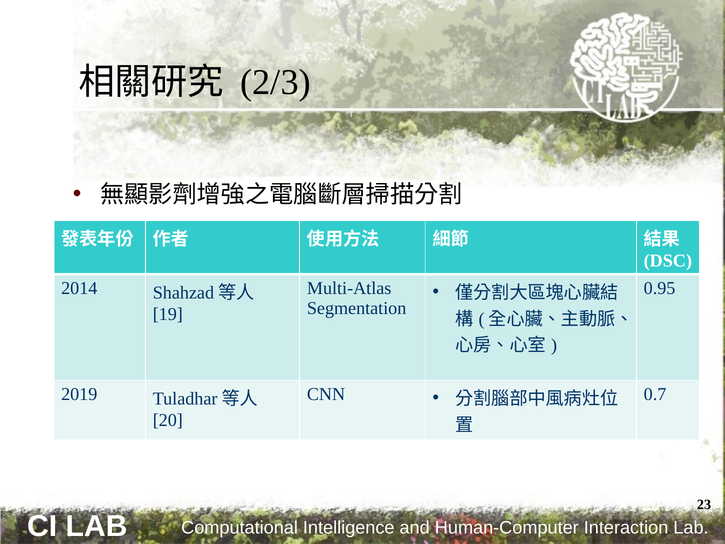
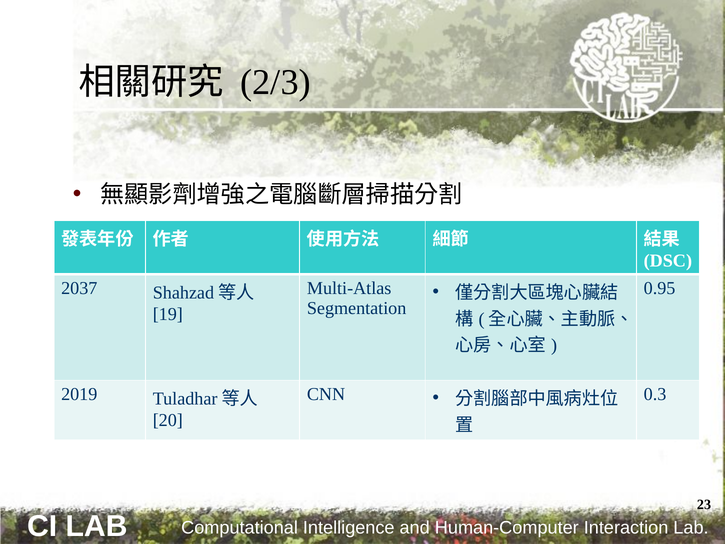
2014: 2014 -> 2037 (79, 288)
0.7: 0.7 -> 0.3 (655, 394)
